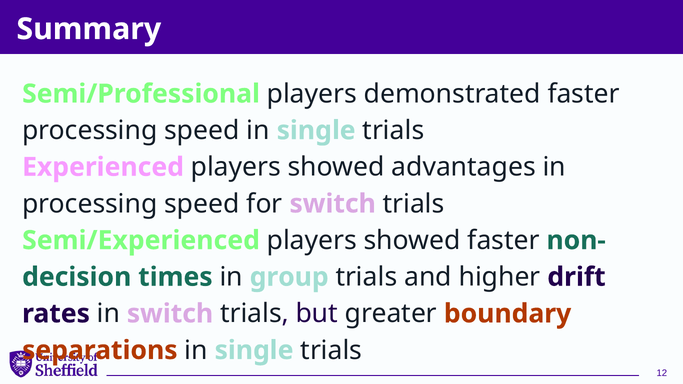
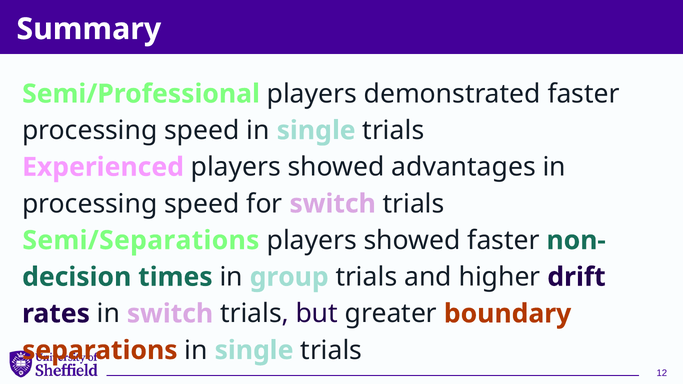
Semi/Experienced: Semi/Experienced -> Semi/Separations (141, 241)
